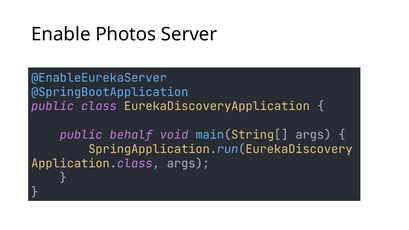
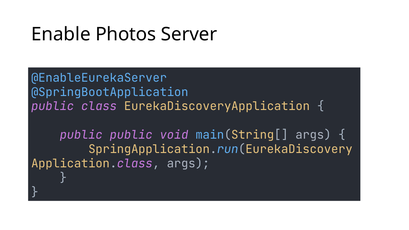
public behalf: behalf -> public (131, 135)
